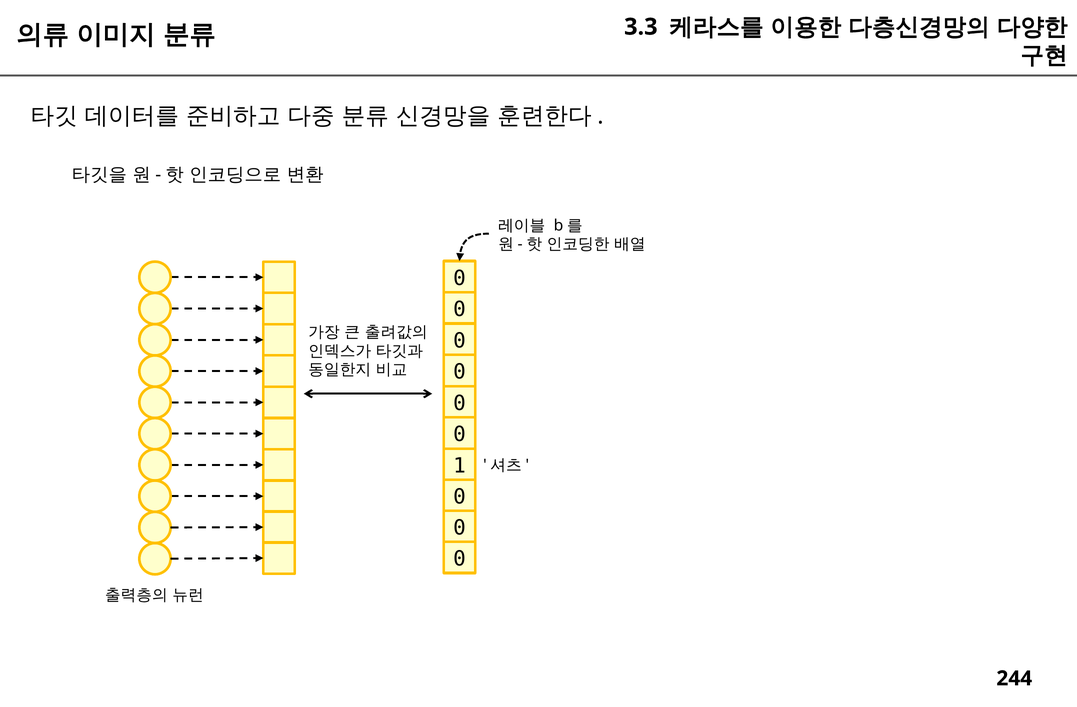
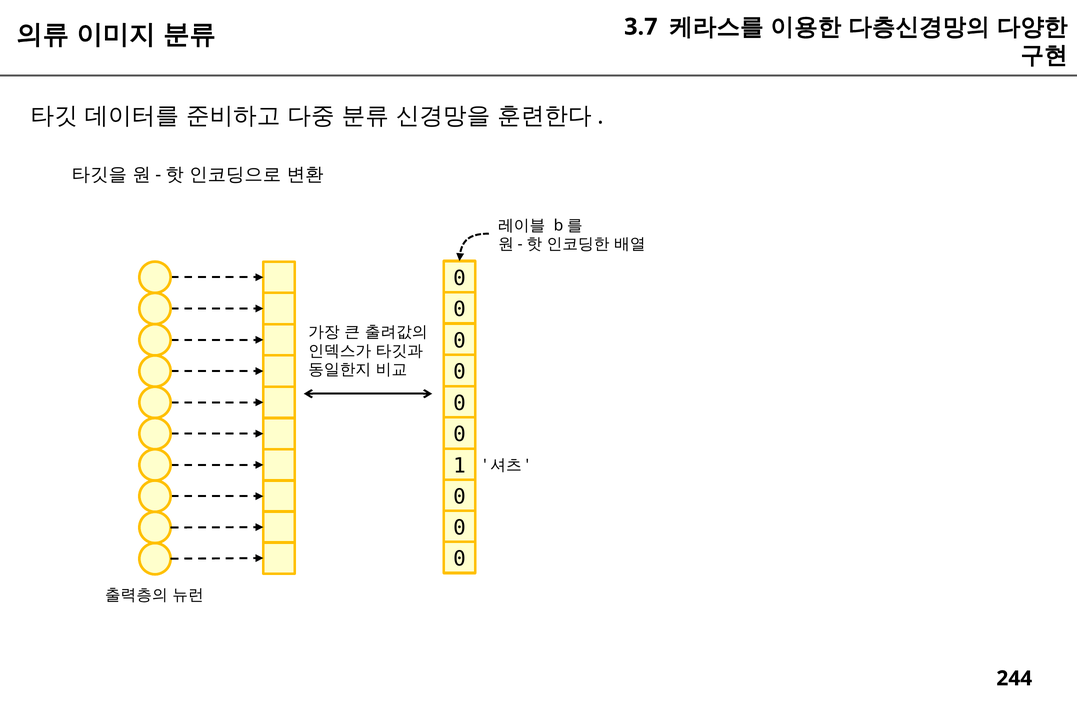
3.3: 3.3 -> 3.7 (641, 27)
